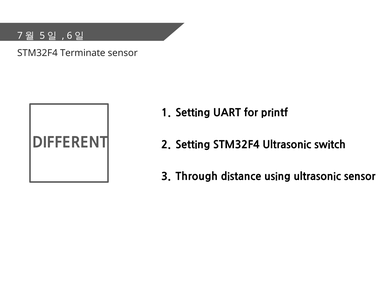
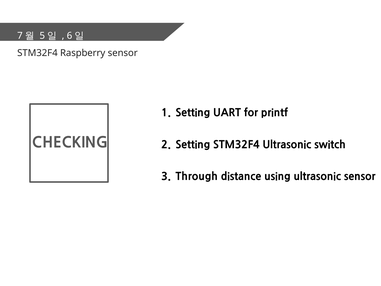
Terminate: Terminate -> Raspberry (83, 53)
DIFFERENT: DIFFERENT -> CHECKING (70, 143)
